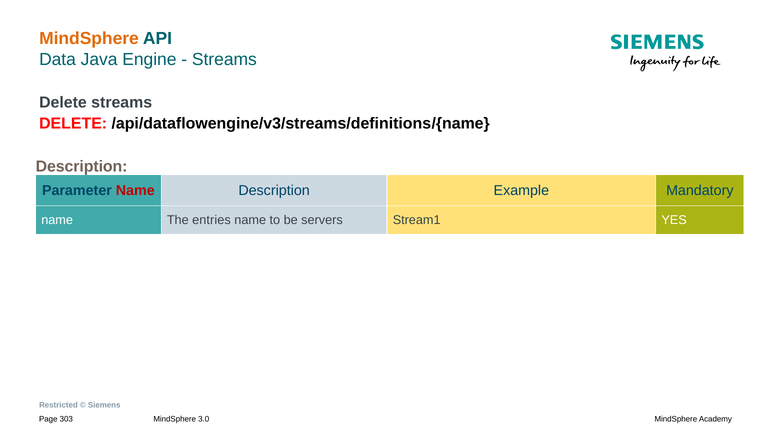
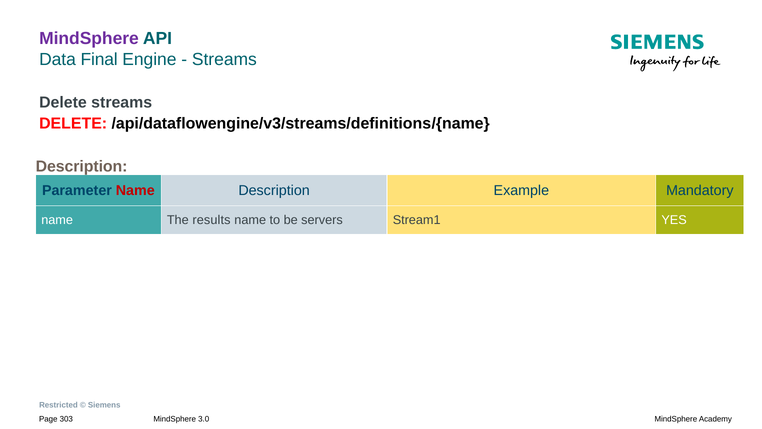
MindSphere colour: orange -> purple (89, 39)
Java: Java -> Final (99, 60)
entries: entries -> results (211, 220)
